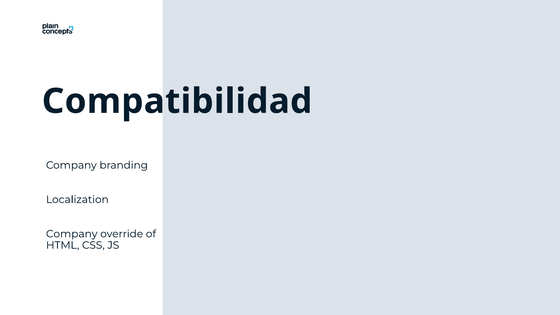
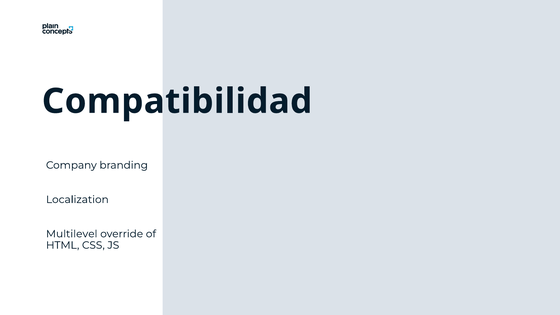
Company: Company -> Multilevel (72, 234)
